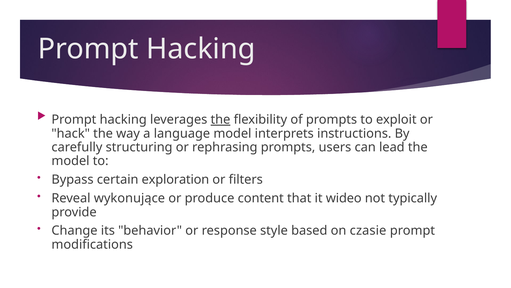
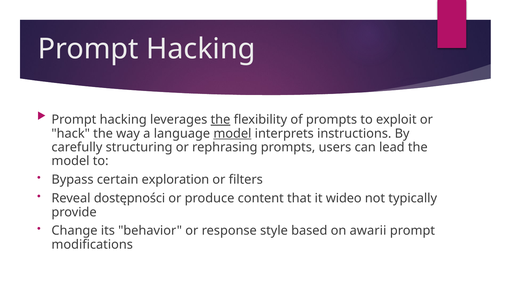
model underline: none -> present (232, 133)
wykonujące: wykonujące -> dostępności (130, 198)
czasie: czasie -> awarii (368, 230)
